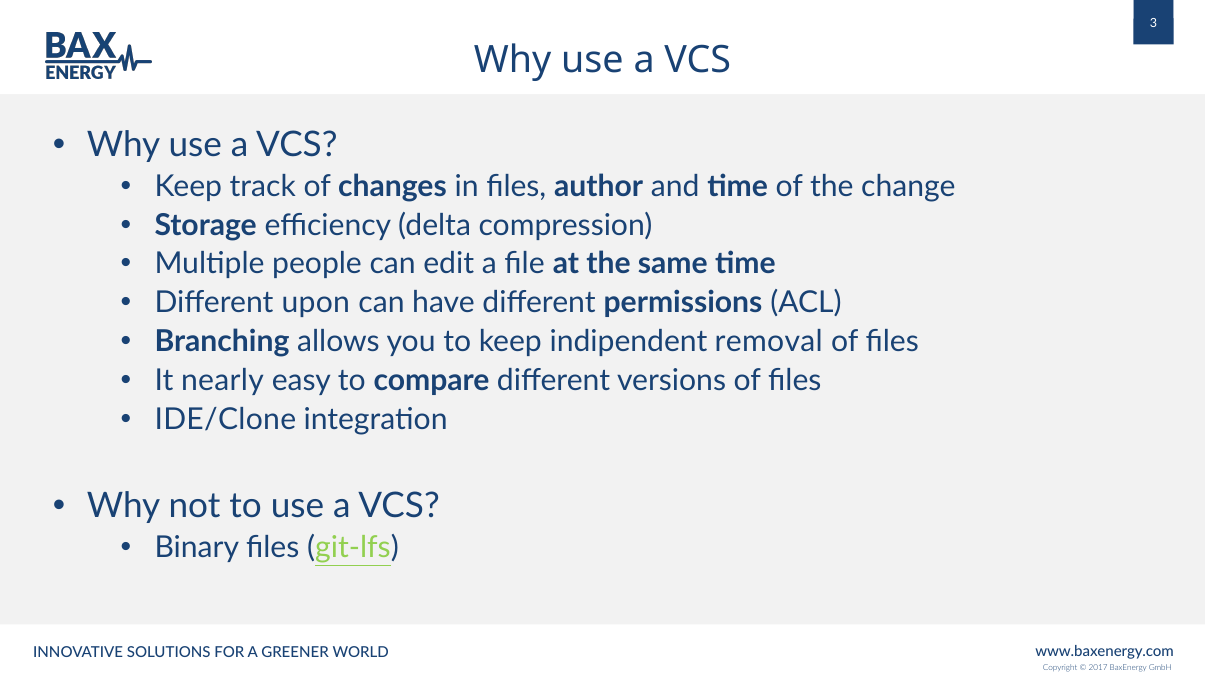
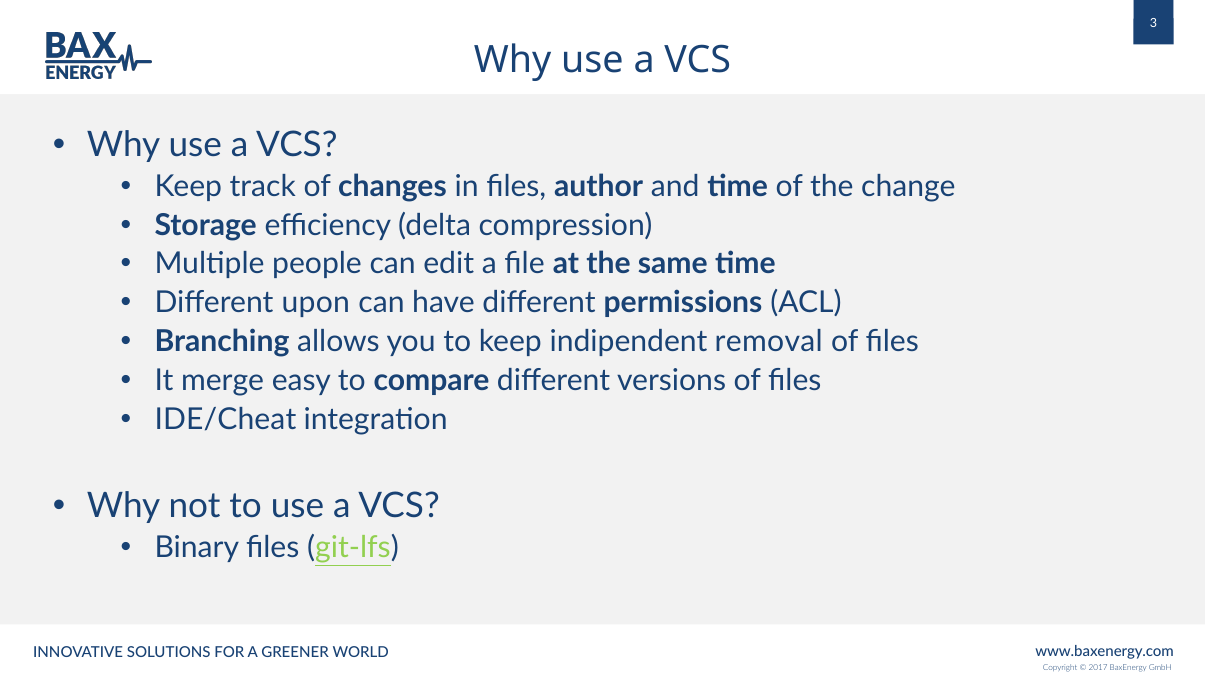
nearly: nearly -> merge (223, 380)
IDE/Clone: IDE/Clone -> IDE/Cheat (225, 419)
